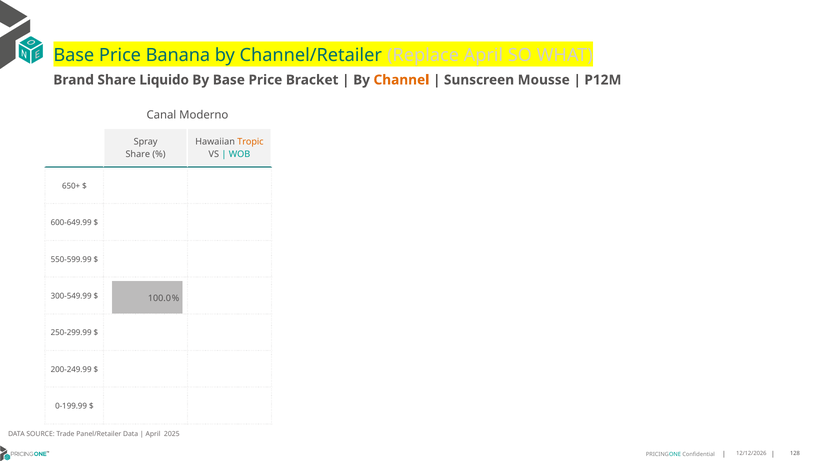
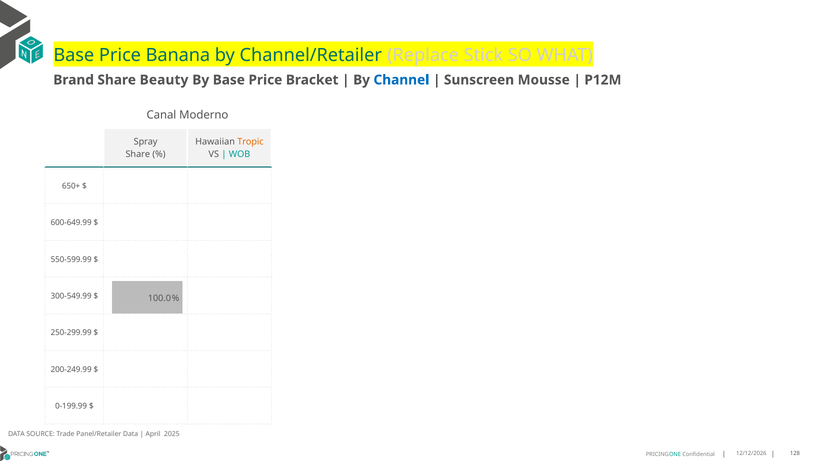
Replace April: April -> Stick (483, 55)
Liquido: Liquido -> Beauty (164, 80)
Channel colour: orange -> blue (401, 80)
